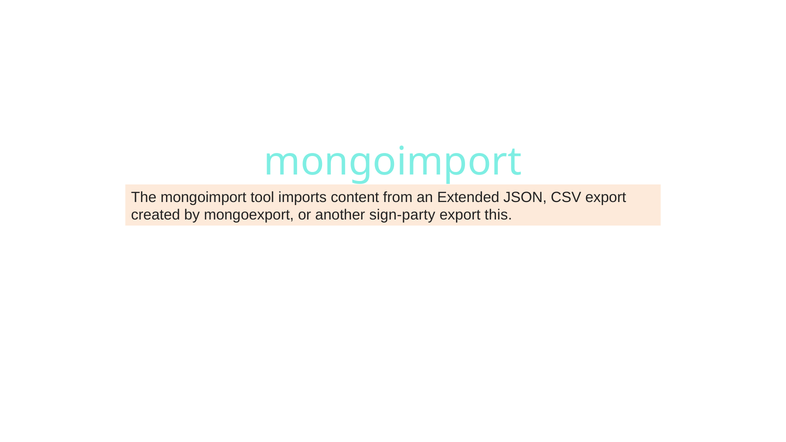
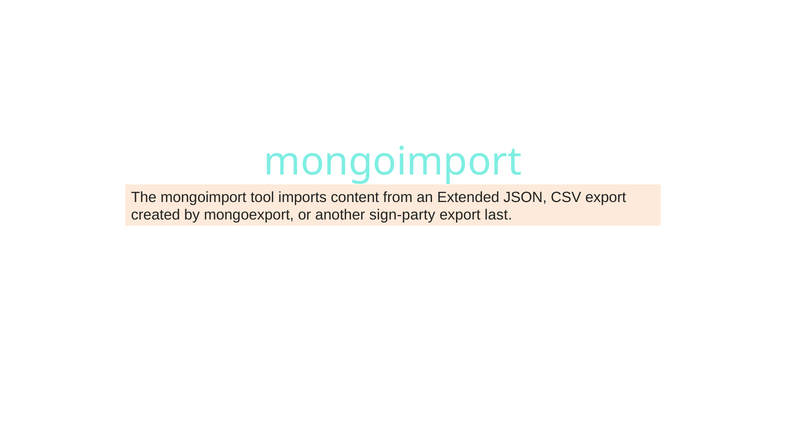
this: this -> last (498, 215)
